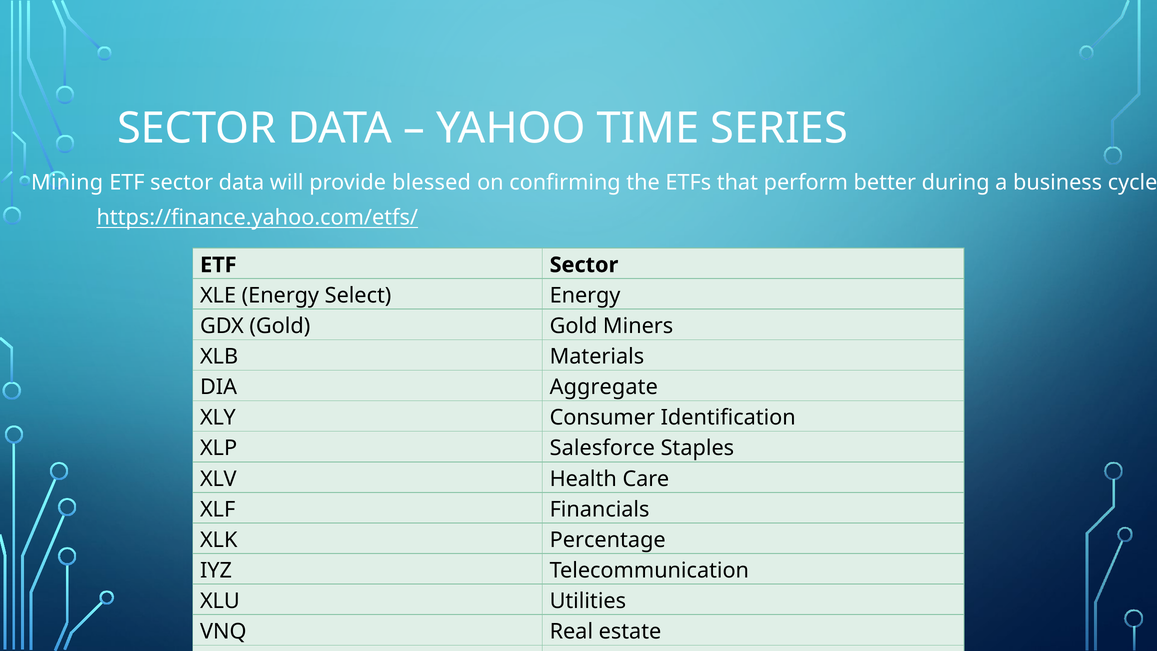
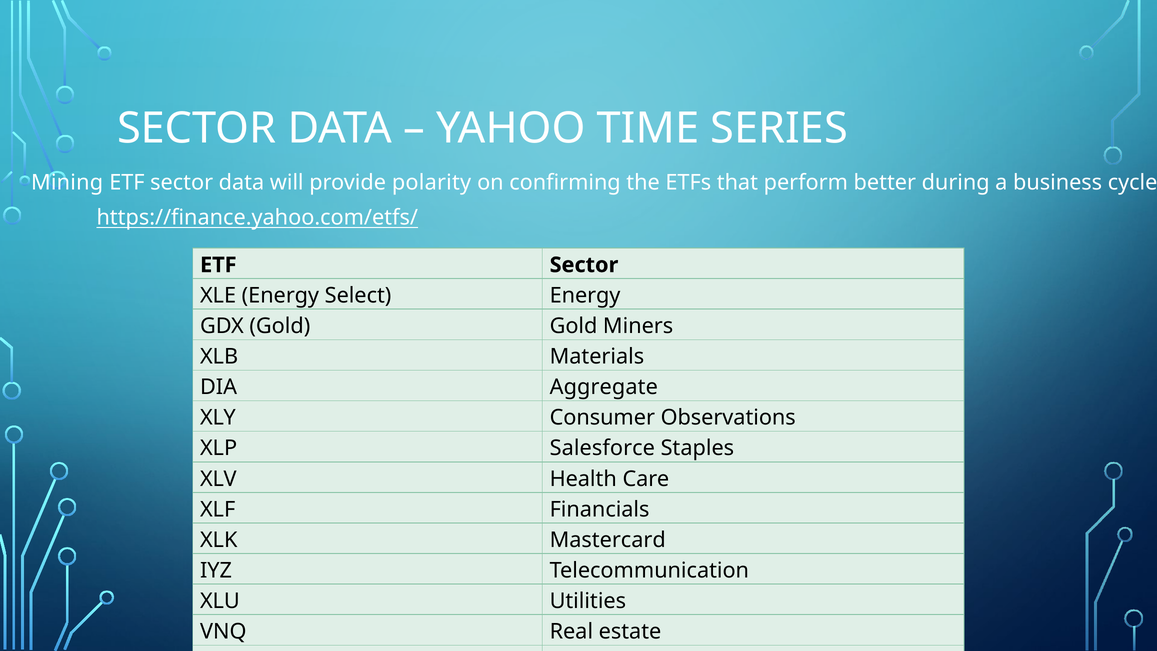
blessed: blessed -> polarity (432, 183)
Identification: Identification -> Observations (728, 418)
Percentage: Percentage -> Mastercard (608, 540)
